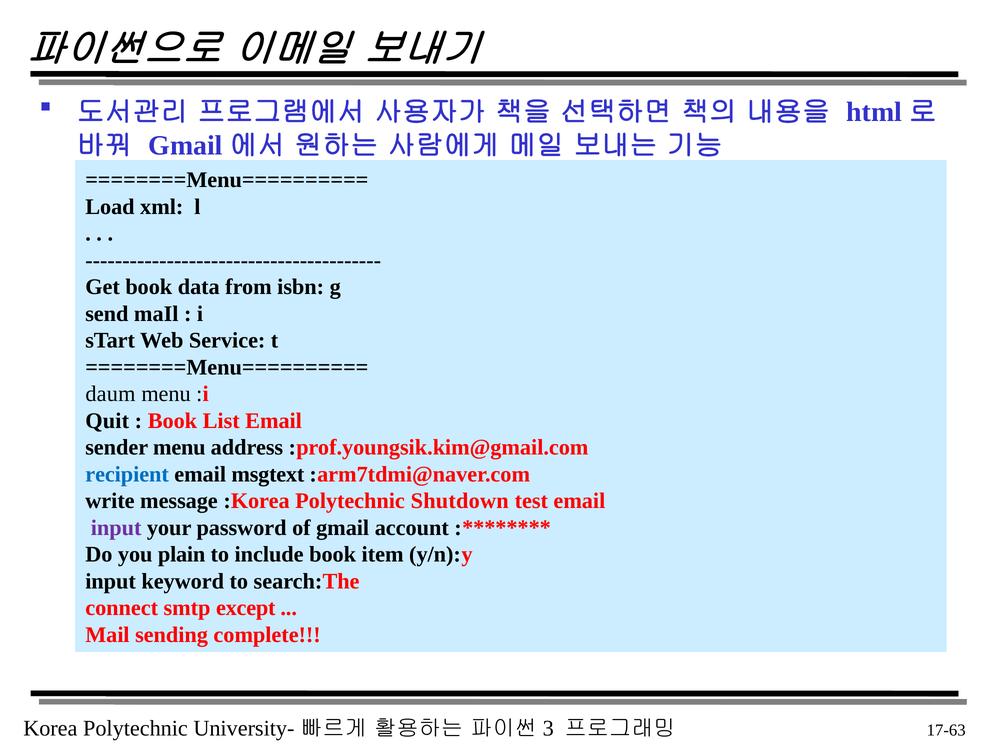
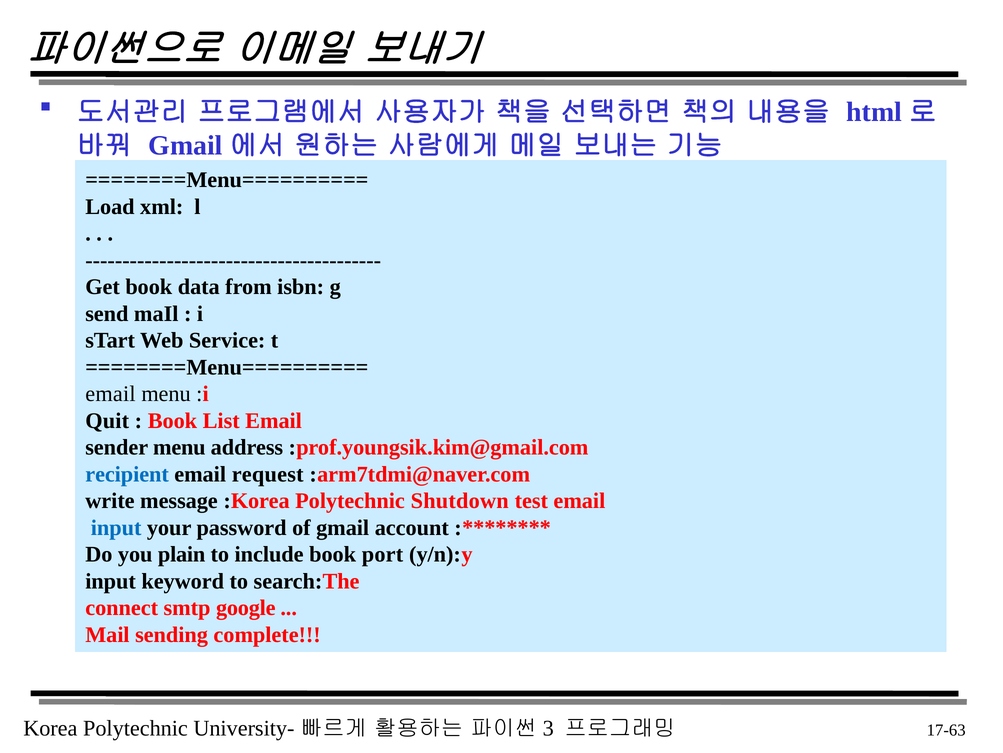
daum: daum -> email (110, 394)
msgtext: msgtext -> request (268, 474)
input colour: purple -> blue (116, 527)
item: item -> port (383, 554)
except: except -> google (246, 607)
